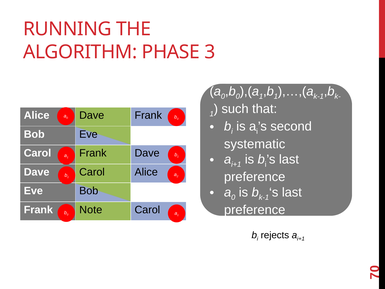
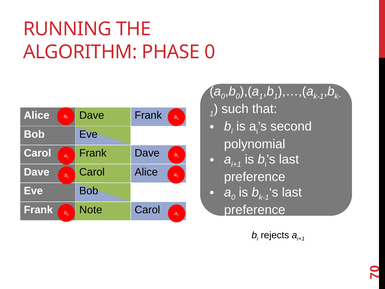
PHASE 3: 3 -> 0 (210, 52)
systematic: systematic -> polynomial (255, 144)
